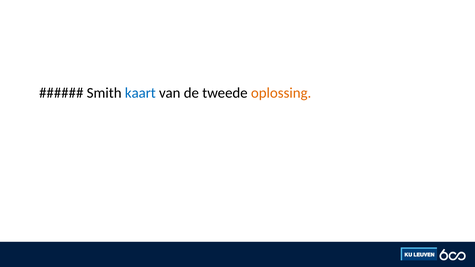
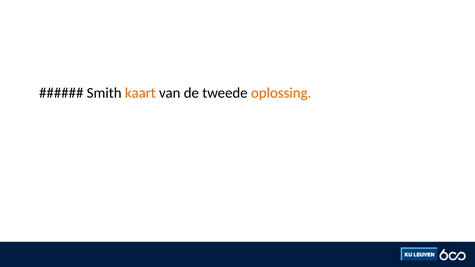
kaart colour: blue -> orange (140, 93)
